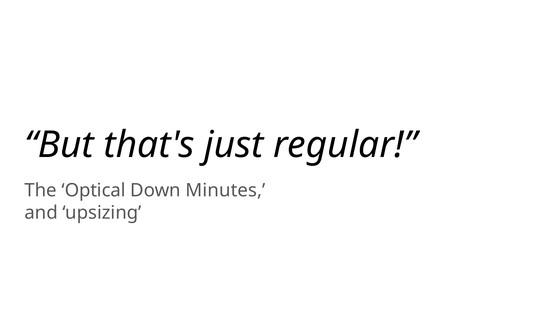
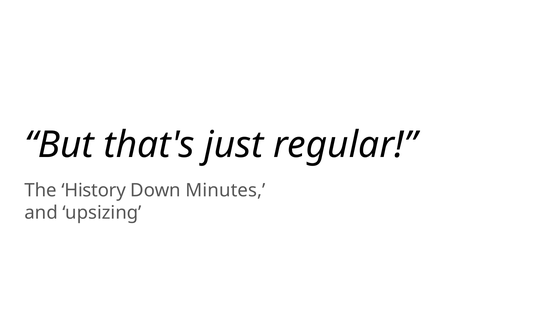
Optical: Optical -> History (94, 191)
